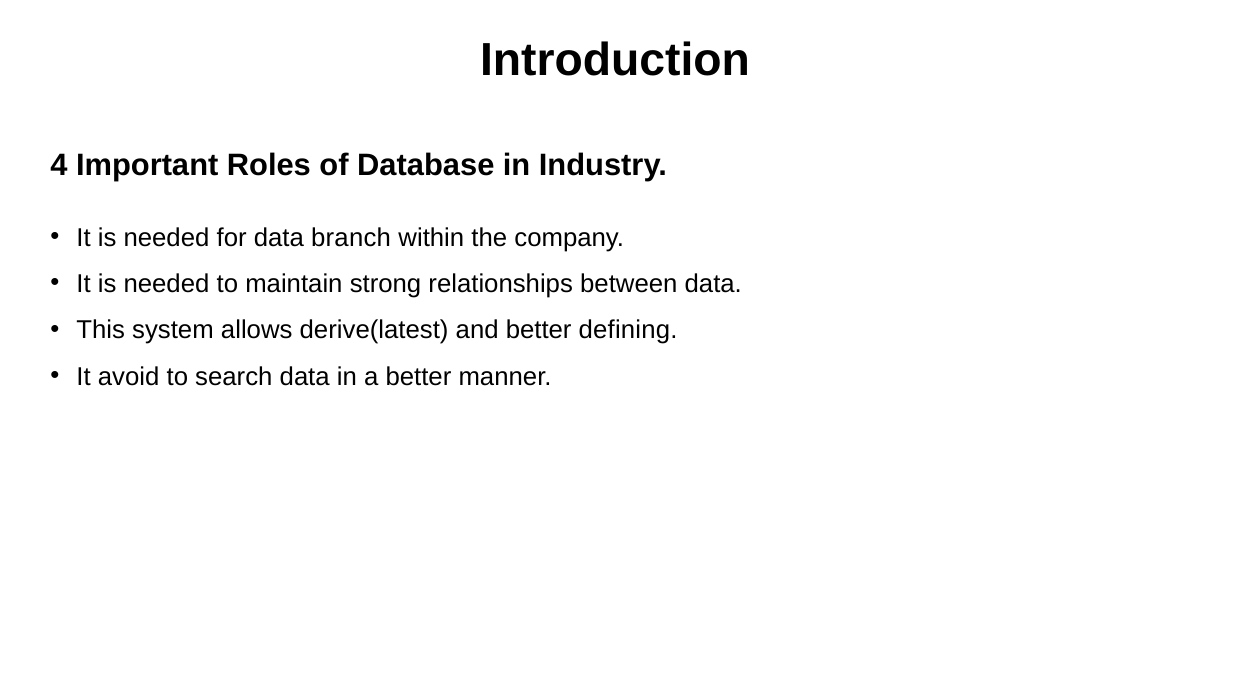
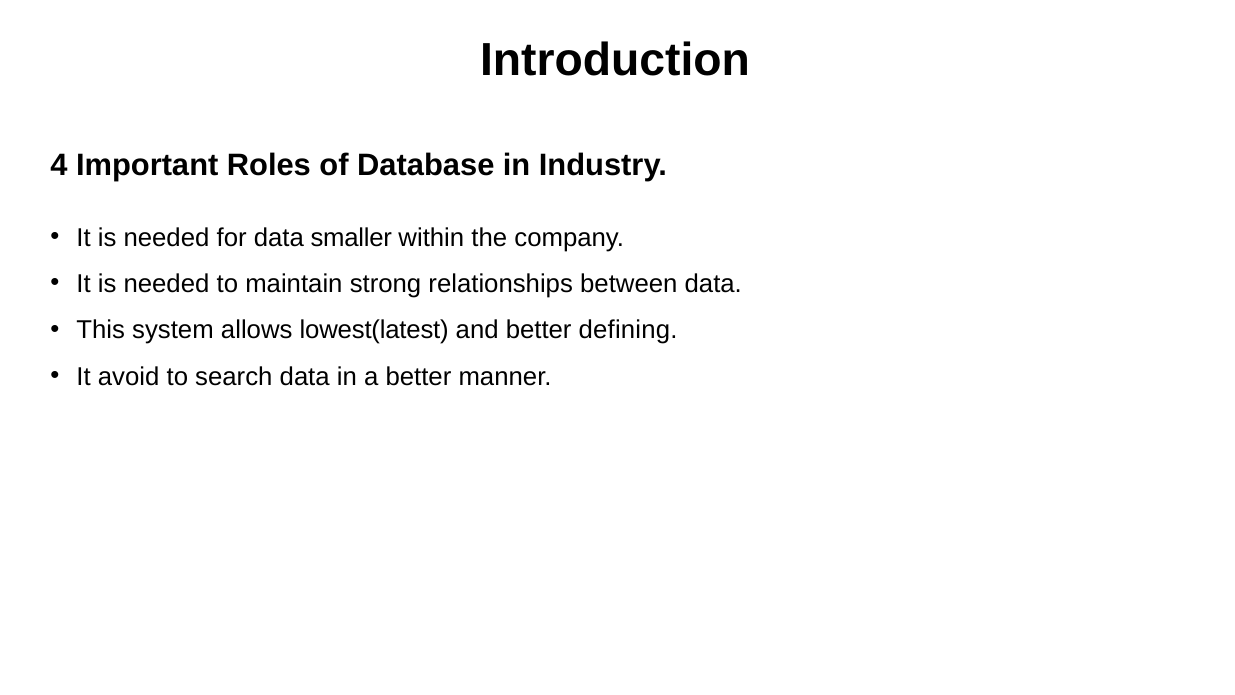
branch: branch -> smaller (351, 237)
derive(latest: derive(latest -> lowest(latest (374, 330)
